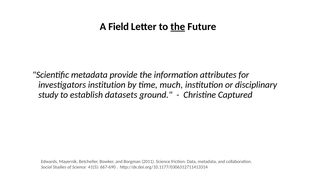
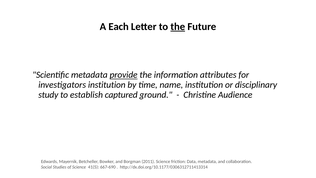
Field: Field -> Each (119, 27)
provide underline: none -> present (124, 75)
much: much -> name (171, 85)
datasets: datasets -> captured (121, 95)
Captured: Captured -> Audience (235, 95)
